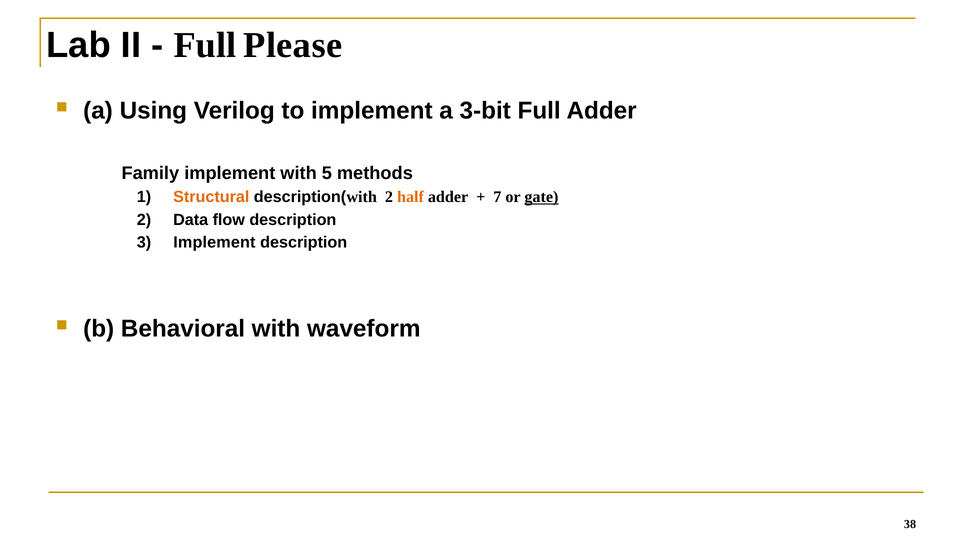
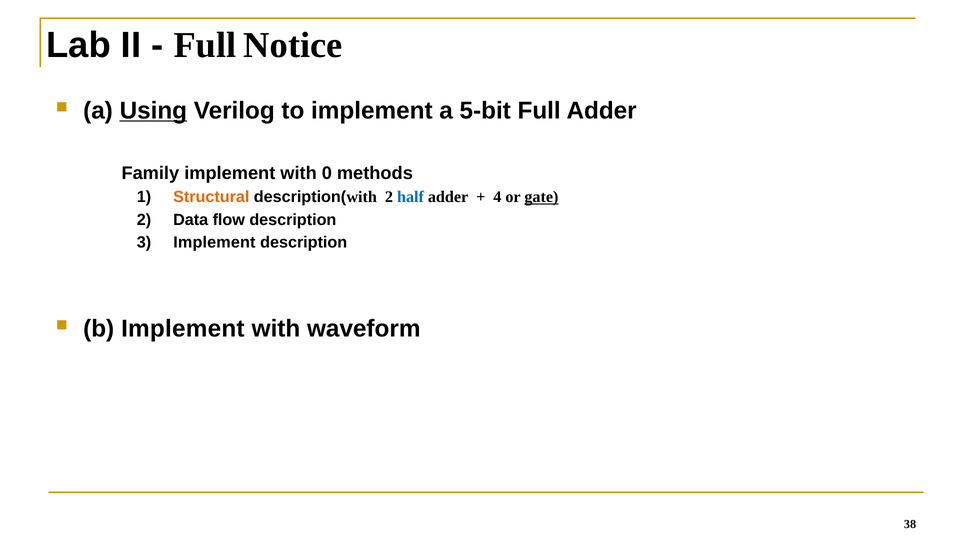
Please: Please -> Notice (293, 45)
Using underline: none -> present (153, 110)
3-bit: 3-bit -> 5-bit (485, 110)
5: 5 -> 0 (327, 173)
half colour: orange -> blue (410, 197)
7: 7 -> 4 (497, 197)
b Behavioral: Behavioral -> Implement (183, 329)
